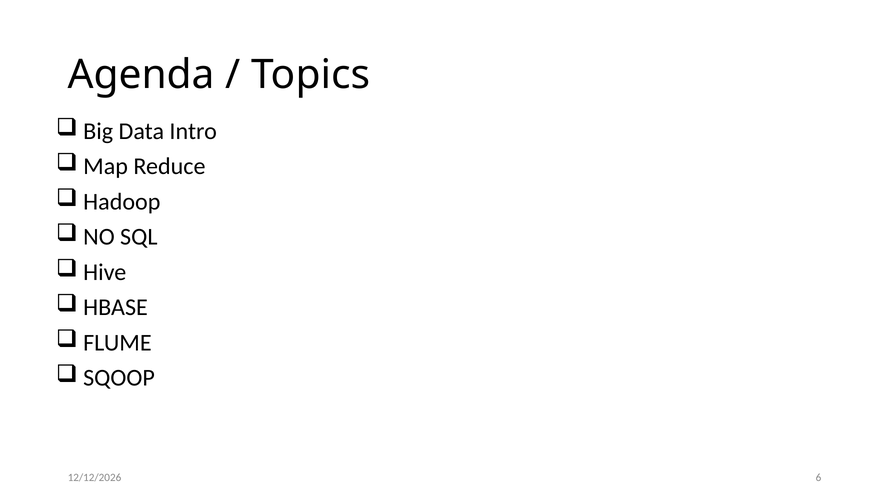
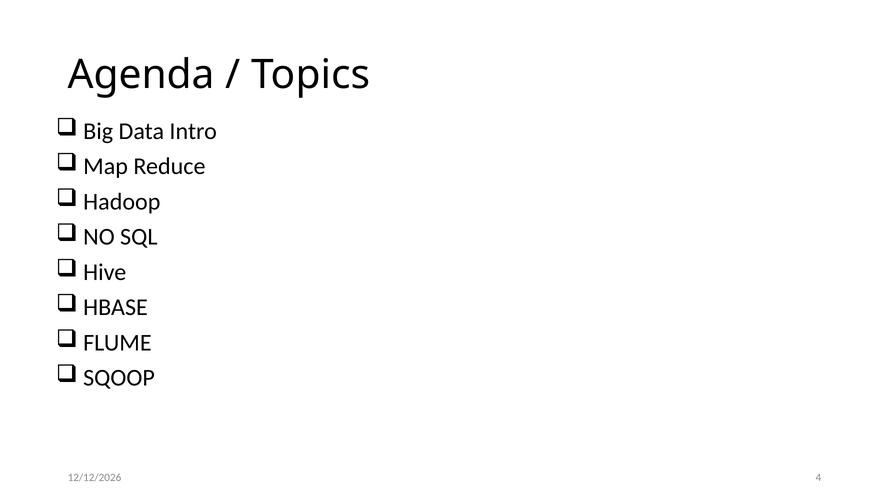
6: 6 -> 4 (818, 477)
